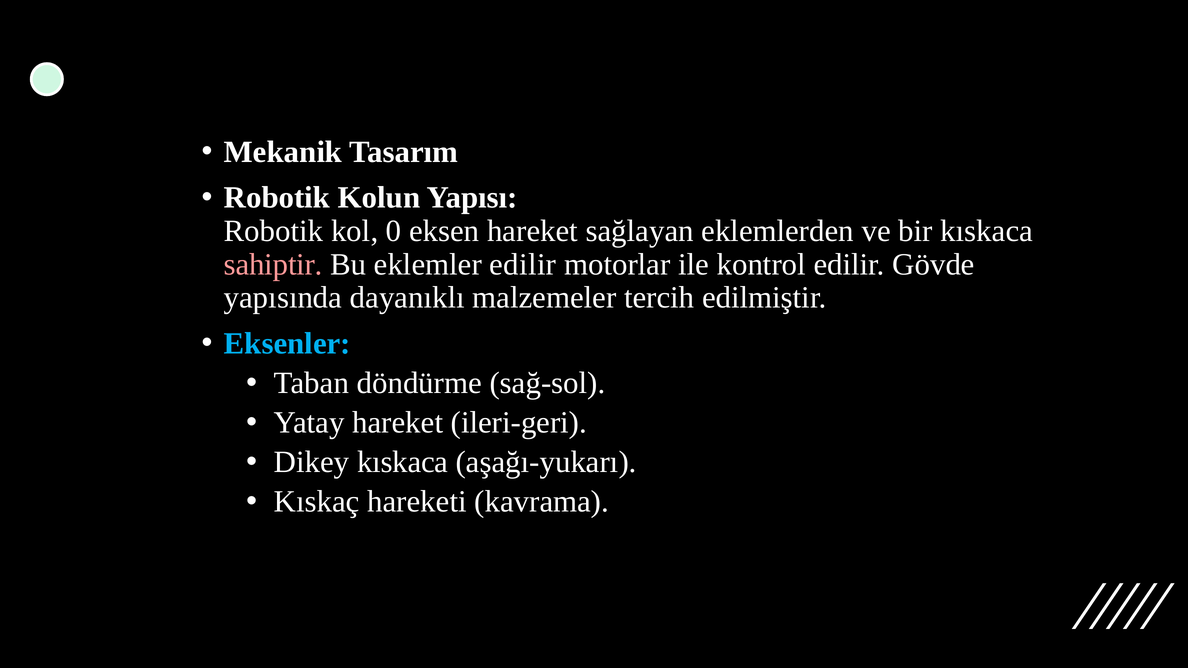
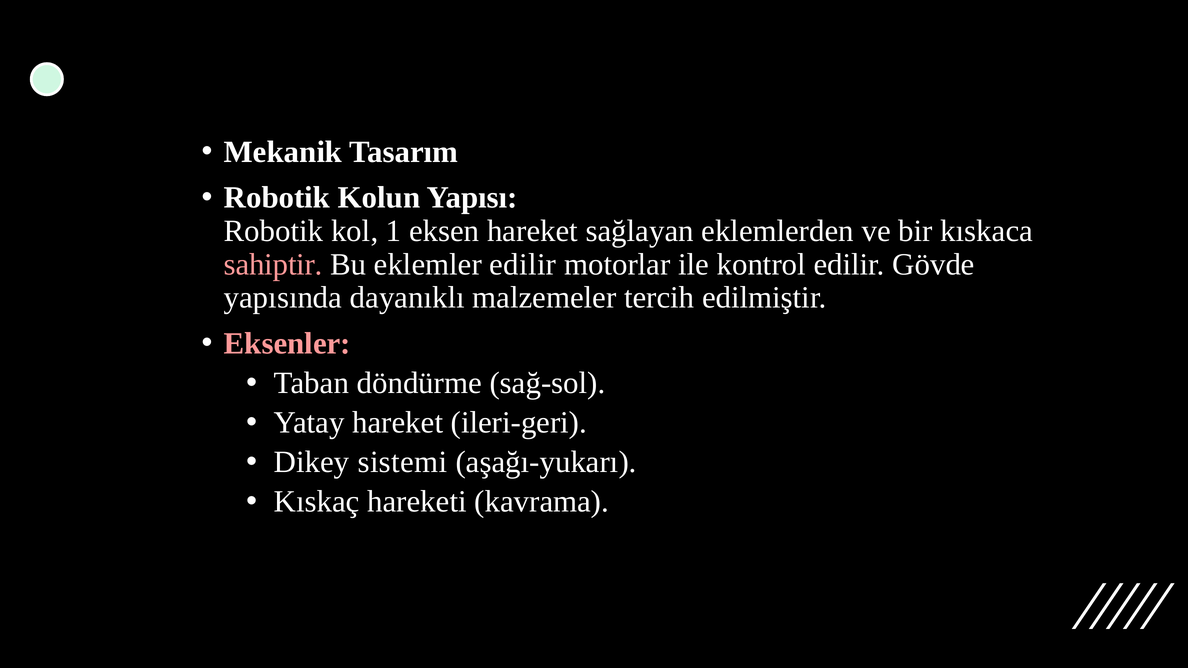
0: 0 -> 1 (394, 231)
Eksenler colour: light blue -> pink (287, 344)
Dikey kıskaca: kıskaca -> sistemi (402, 462)
